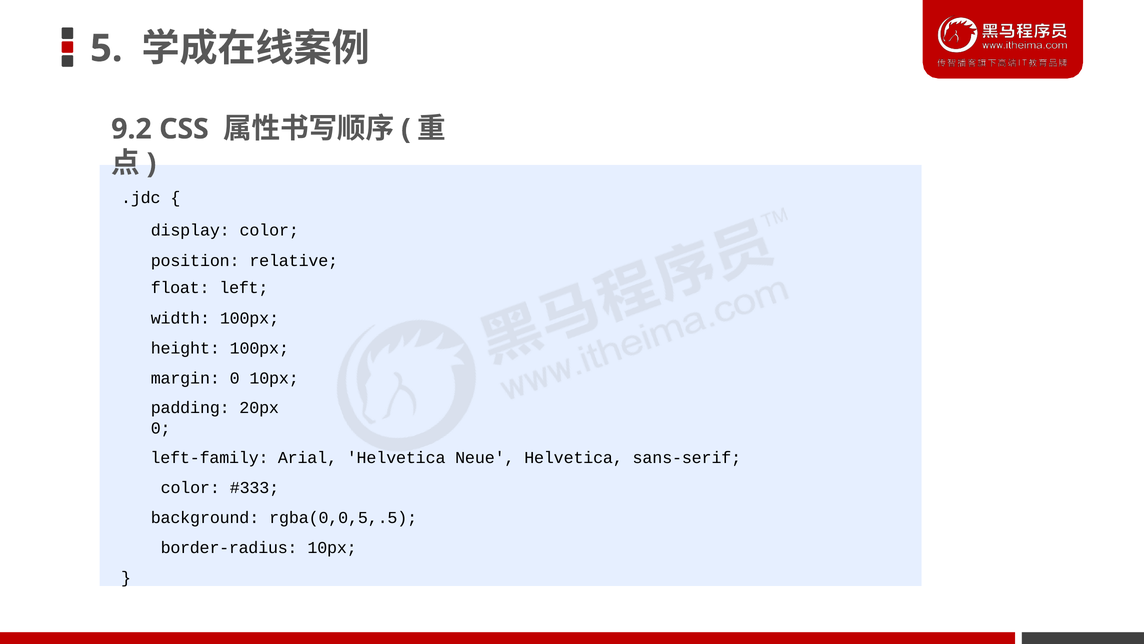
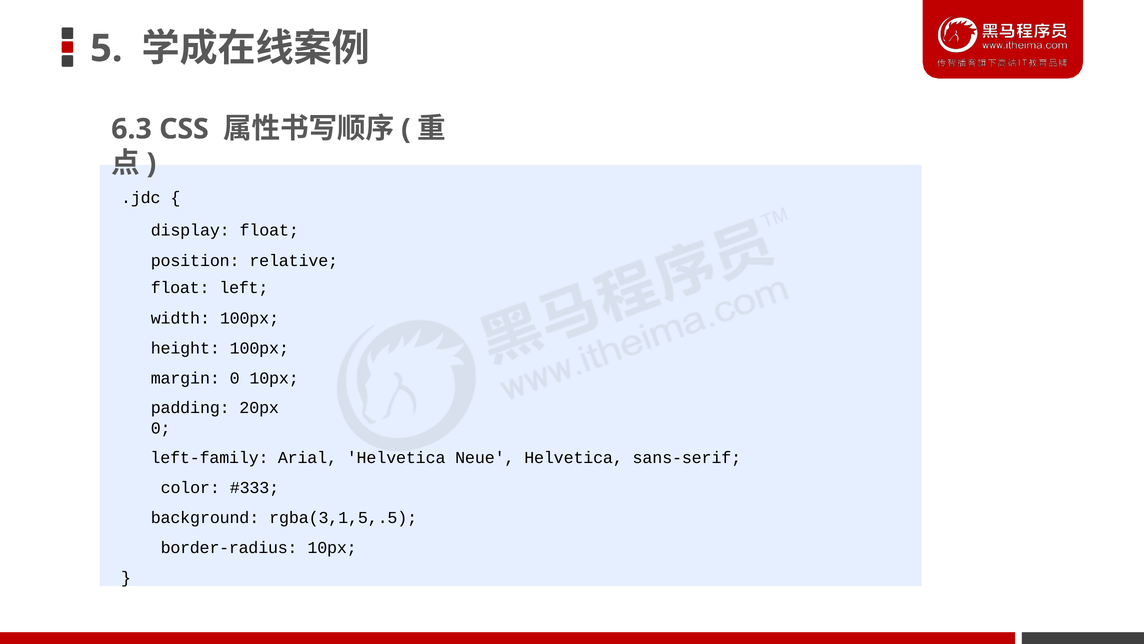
9.2: 9.2 -> 6.3 (131, 129)
display color: color -> float (269, 230)
rgba(0,0,5,.5: rgba(0,0,5,.5 -> rgba(3,1,5,.5 (343, 517)
